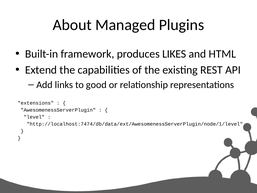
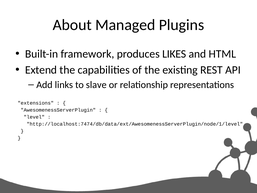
good: good -> slave (96, 85)
